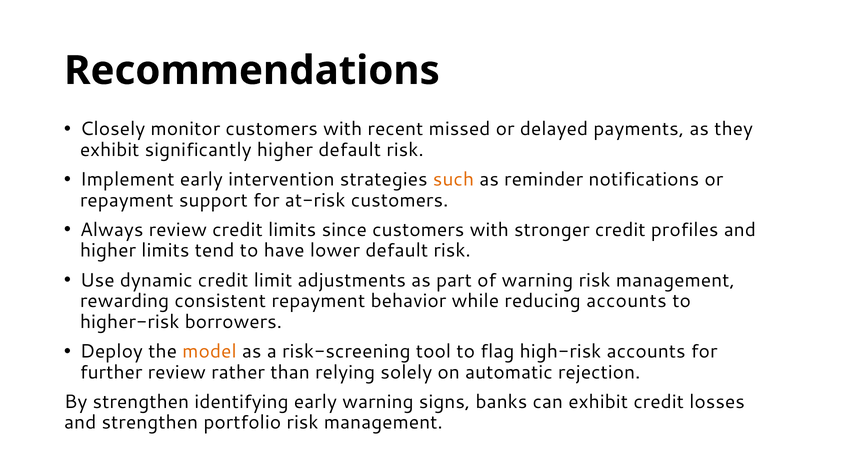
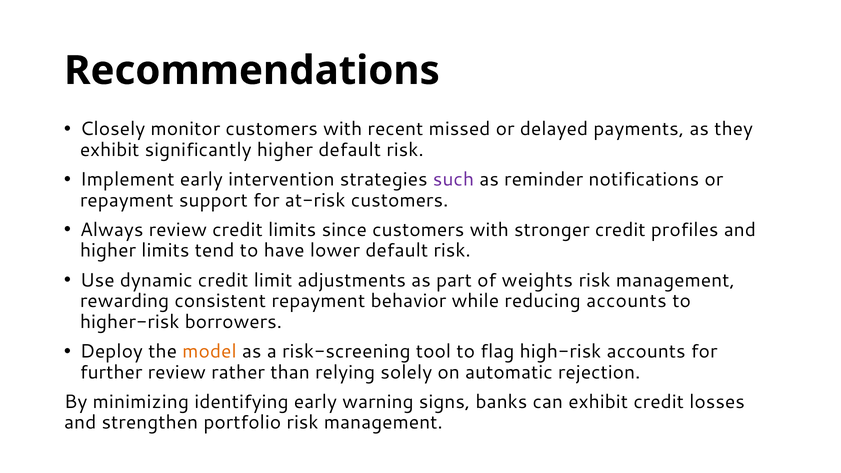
such colour: orange -> purple (453, 179)
of warning: warning -> weights (537, 280)
By strengthen: strengthen -> minimizing (141, 402)
